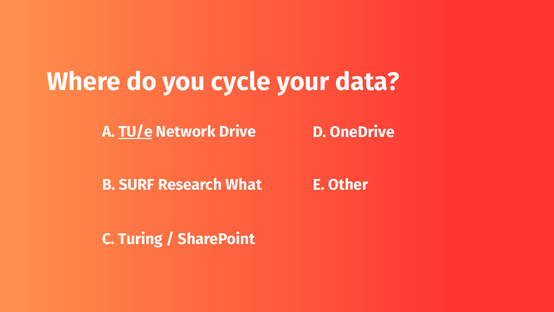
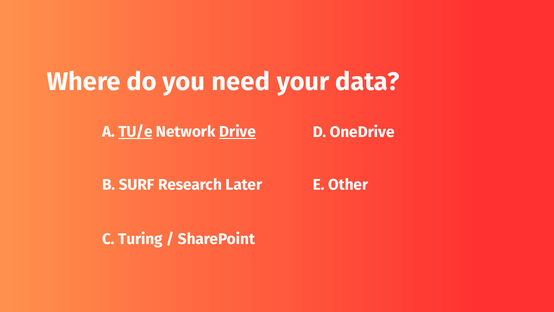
cycle: cycle -> need (241, 82)
Drive underline: none -> present (238, 132)
What: What -> Later (244, 184)
